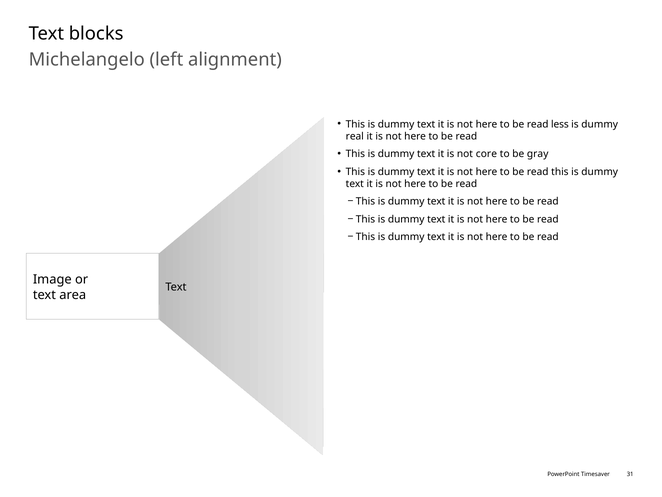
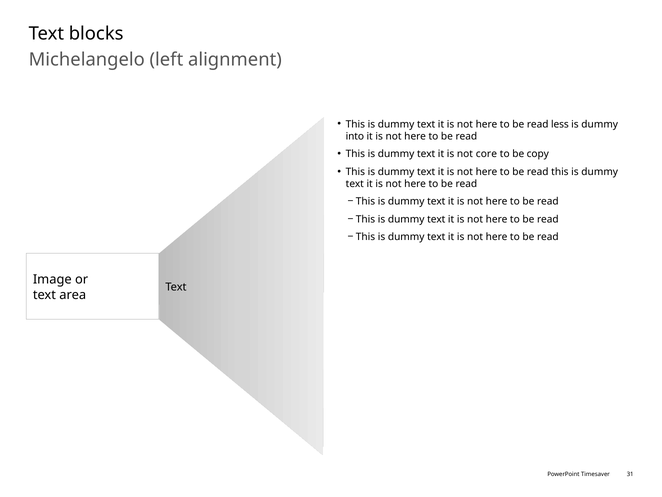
real: real -> into (355, 136)
gray: gray -> copy (538, 154)
